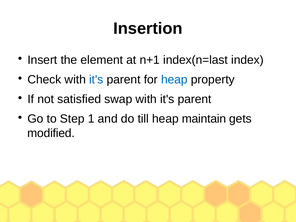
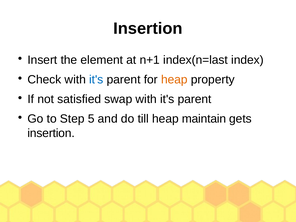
heap colour: blue -> orange (174, 80)
1: 1 -> 5 (91, 119)
modified: modified -> insertion (51, 133)
